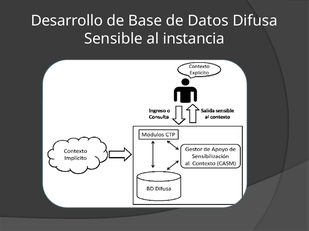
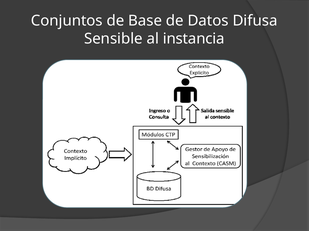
Desarrollo: Desarrollo -> Conjuntos (67, 21)
